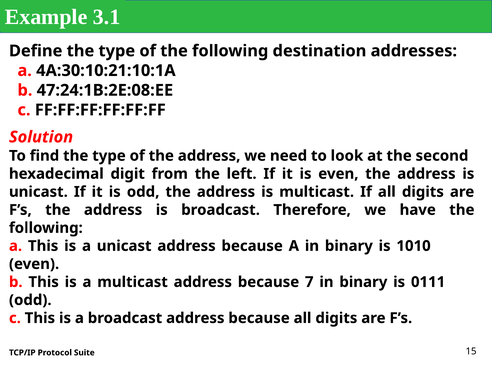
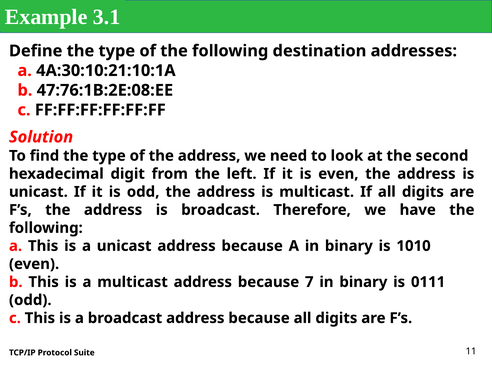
47:24:1B:2E:08:EE: 47:24:1B:2E:08:EE -> 47:76:1B:2E:08:EE (105, 90)
15: 15 -> 11 (471, 351)
